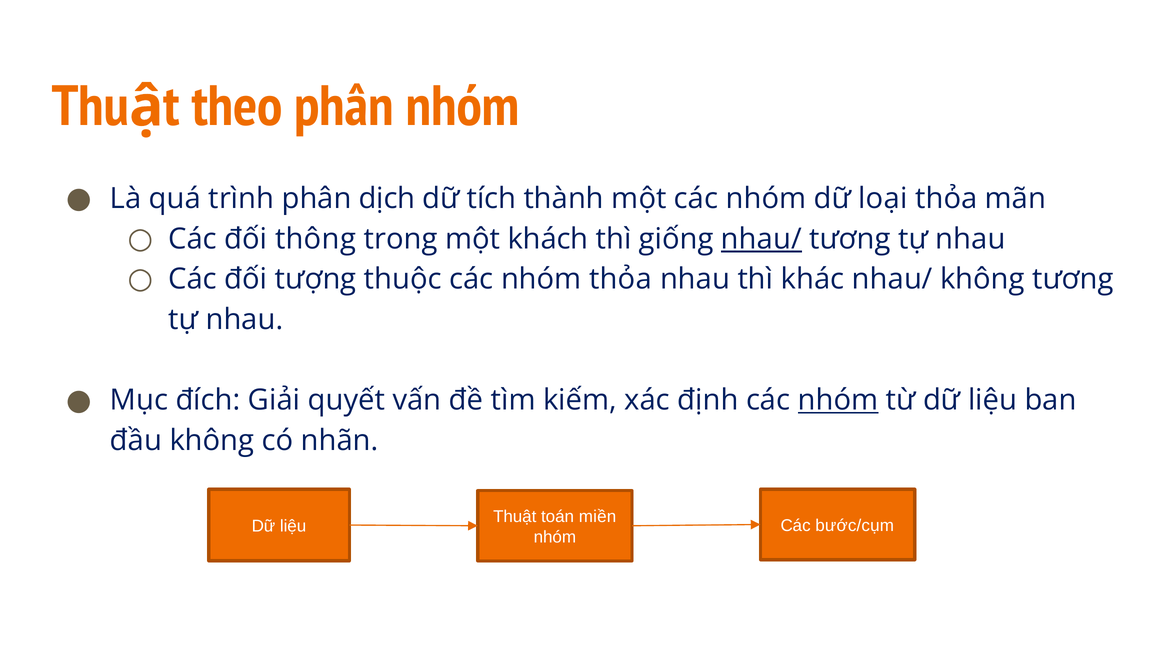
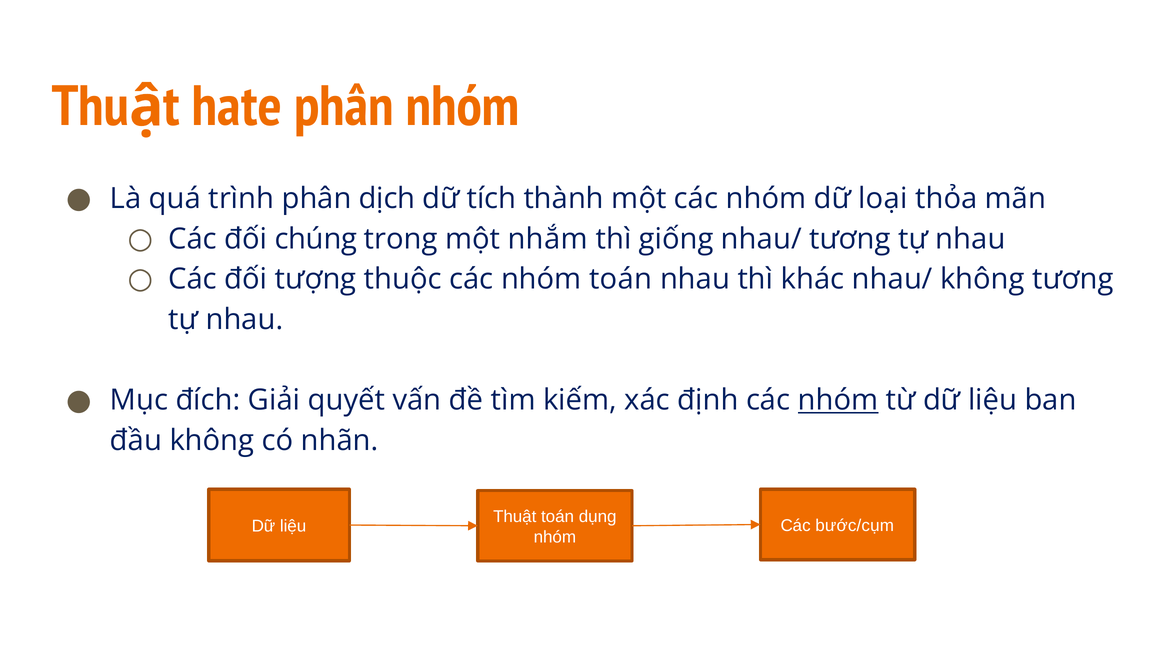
theo: theo -> hate (237, 107)
thông: thông -> chúng (316, 239)
khách: khách -> nhắm (548, 239)
nhau/ underline: present -> none (761, 239)
nhóm thỏa: thỏa -> toán (621, 279)
miền: miền -> dụng (598, 516)
